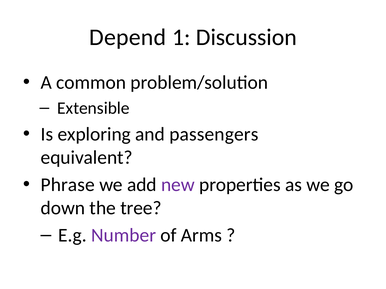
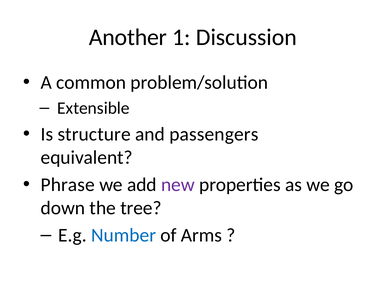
Depend: Depend -> Another (128, 37)
exploring: exploring -> structure (94, 134)
Number colour: purple -> blue (124, 236)
